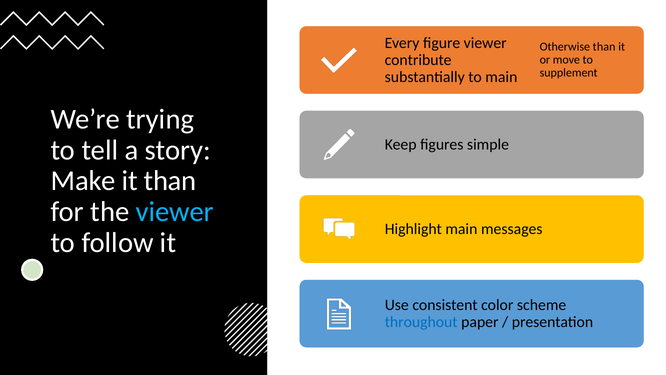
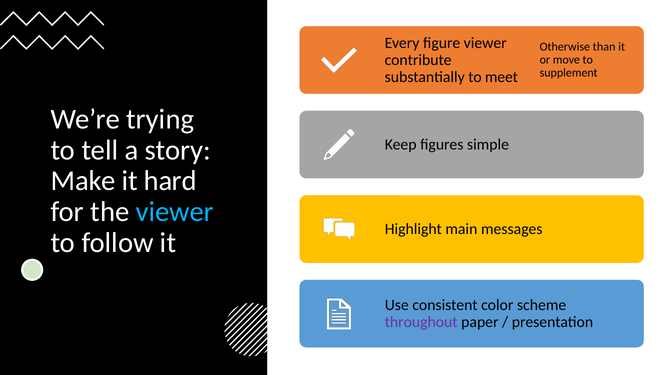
to main: main -> meet (501, 77)
it than: than -> hard (170, 181)
throughout colour: blue -> purple (421, 322)
